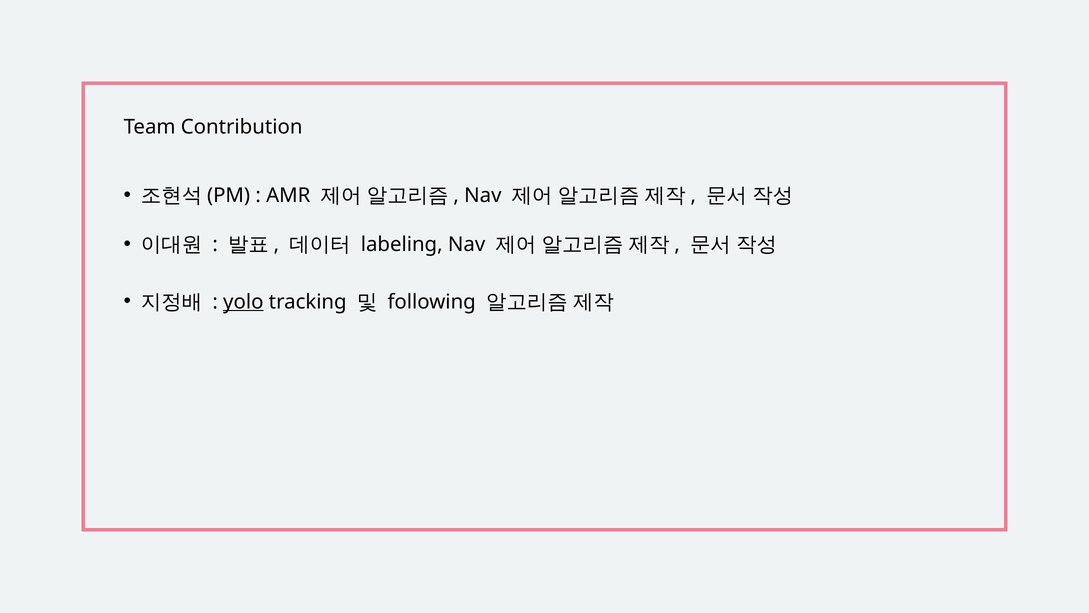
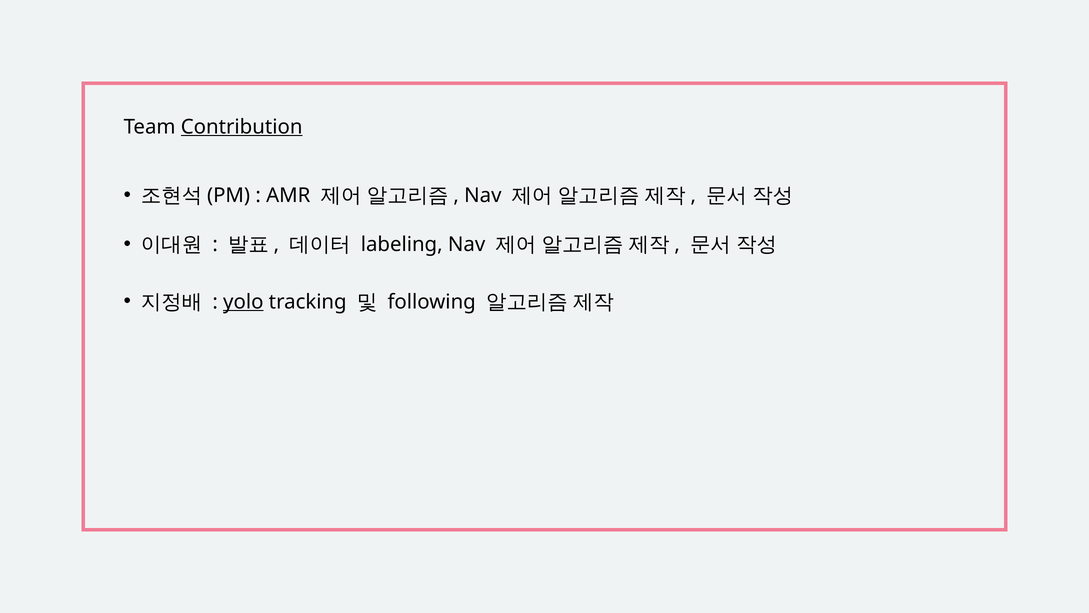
Contribution underline: none -> present (242, 127)
